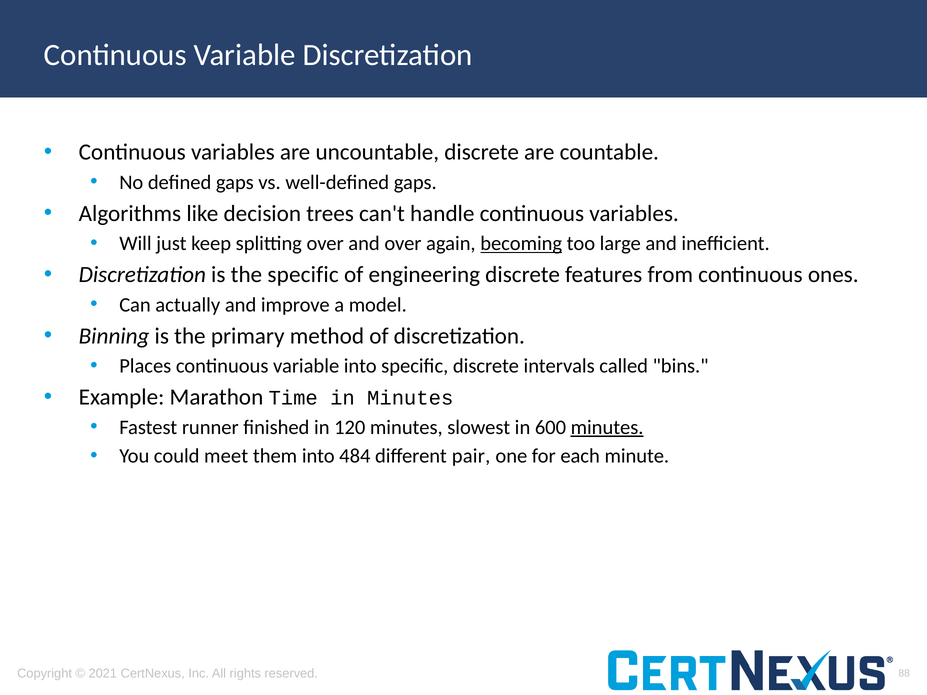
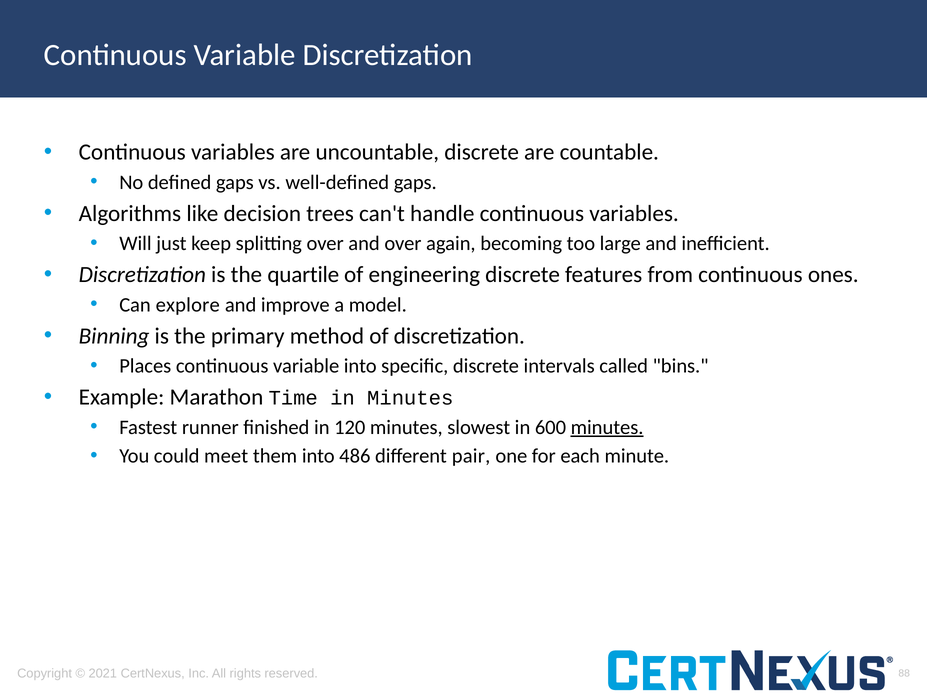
becoming underline: present -> none (521, 244)
the specific: specific -> quartile (303, 275)
actually: actually -> explore (188, 305)
484: 484 -> 486 (355, 456)
